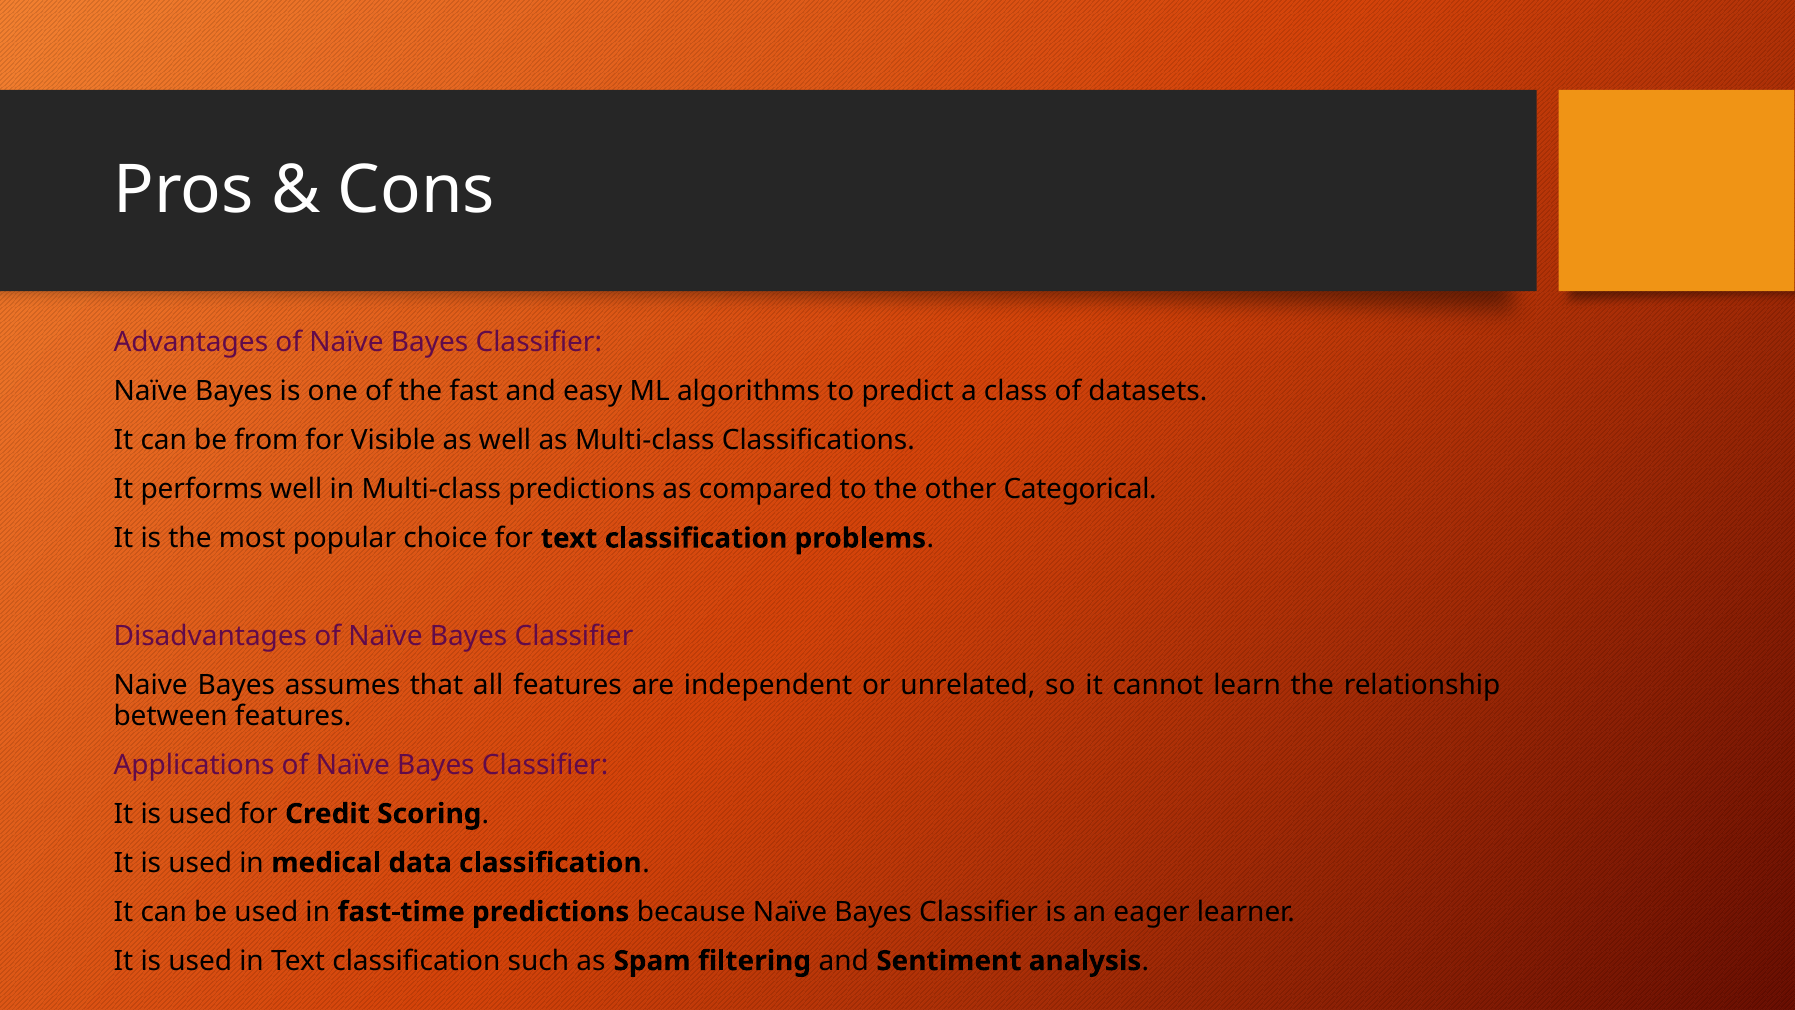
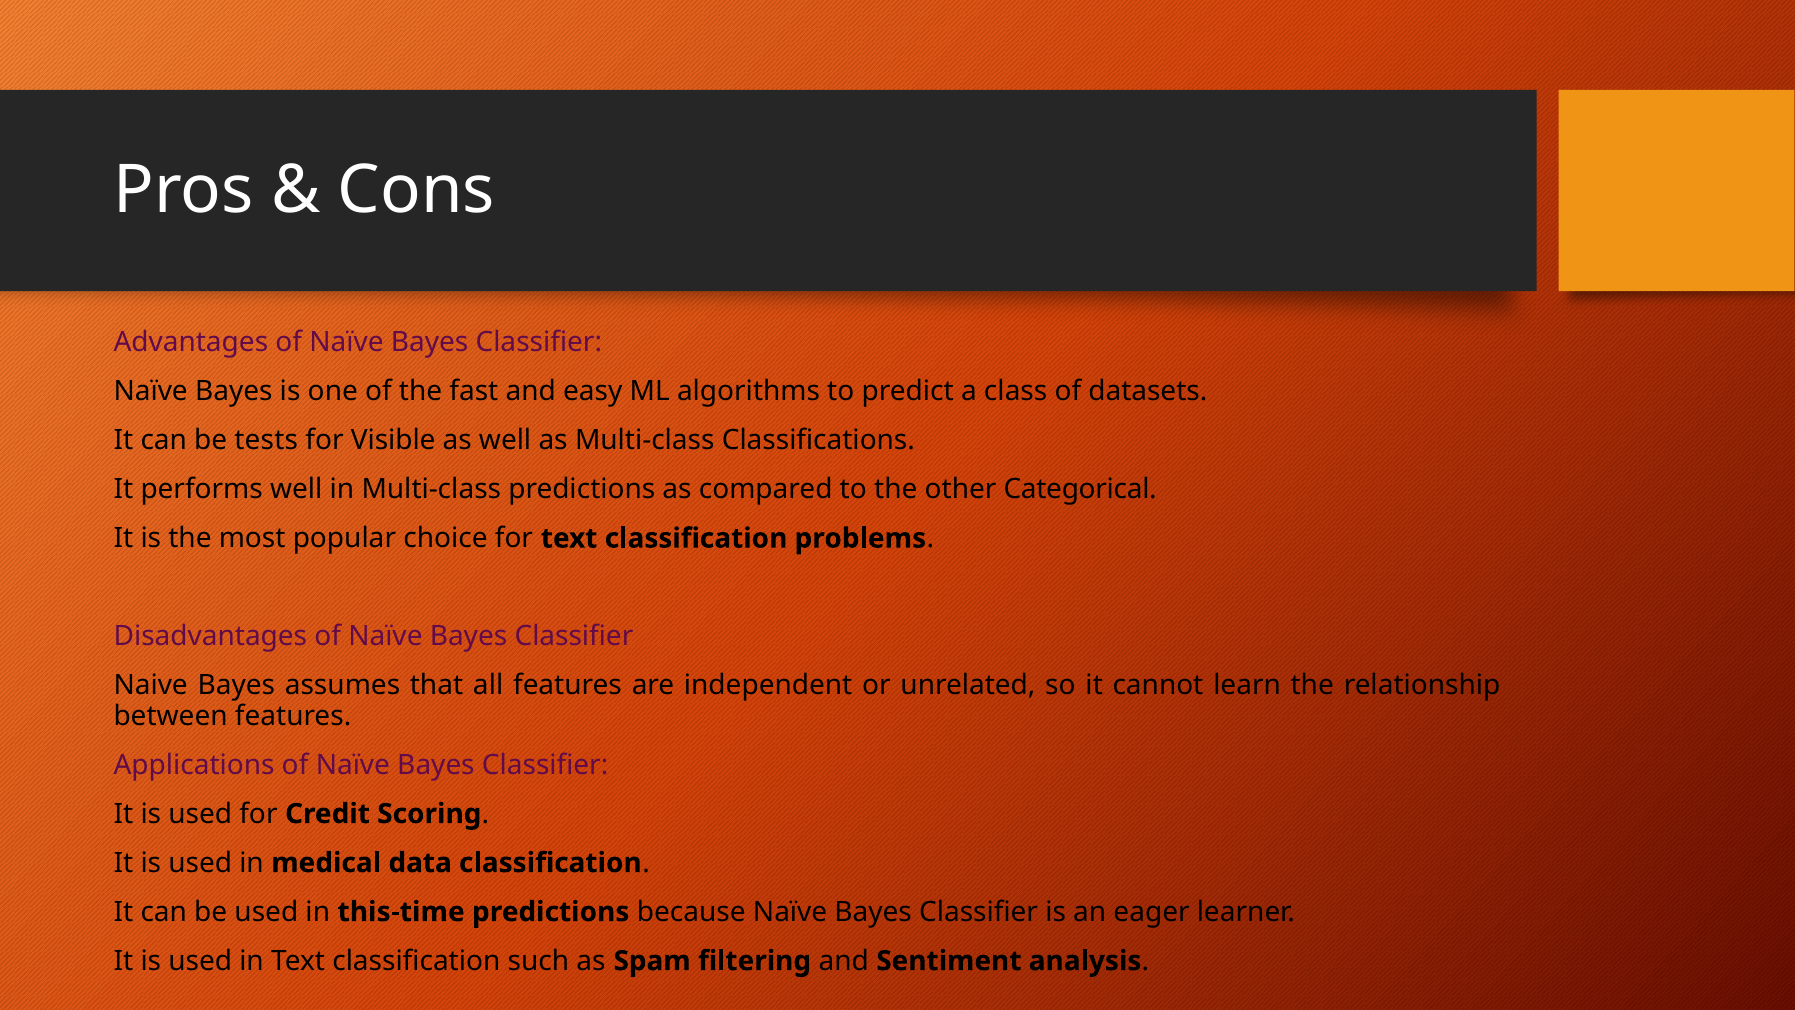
from: from -> tests (266, 440)
fast-time: fast-time -> this-time (401, 912)
